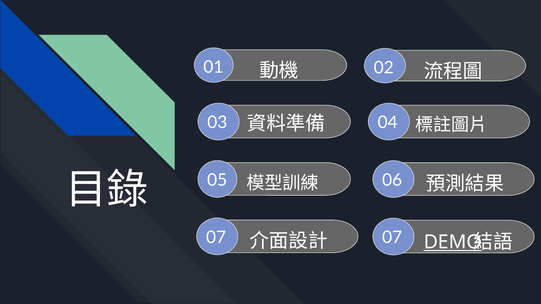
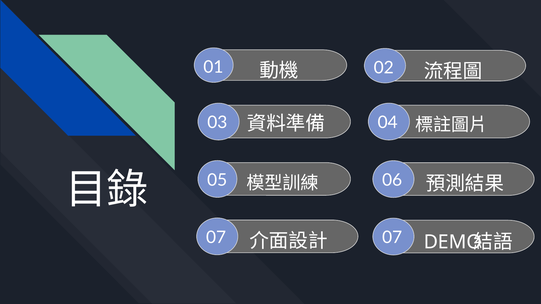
DEMO underline: present -> none (453, 242)
